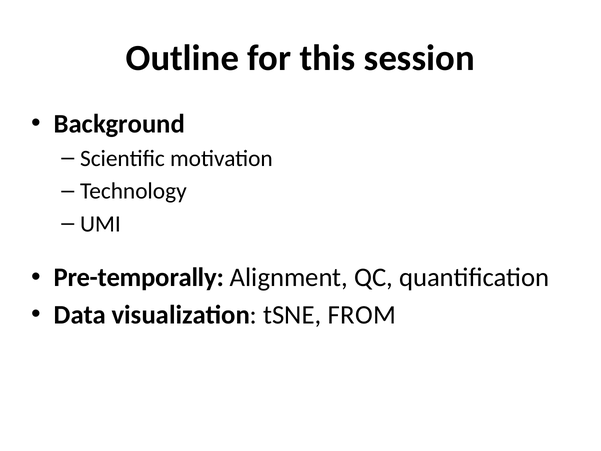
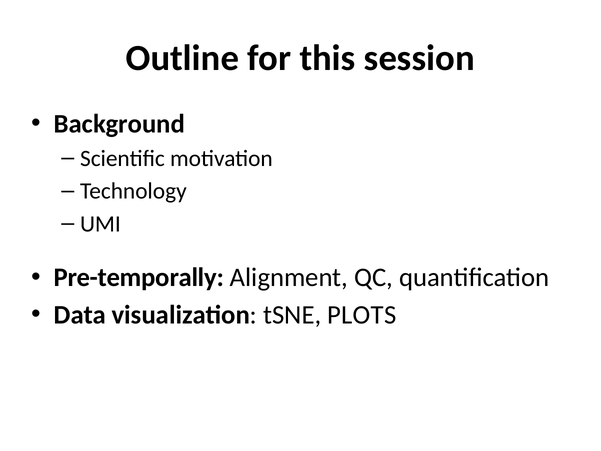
FROM: FROM -> PLOTS (362, 315)
